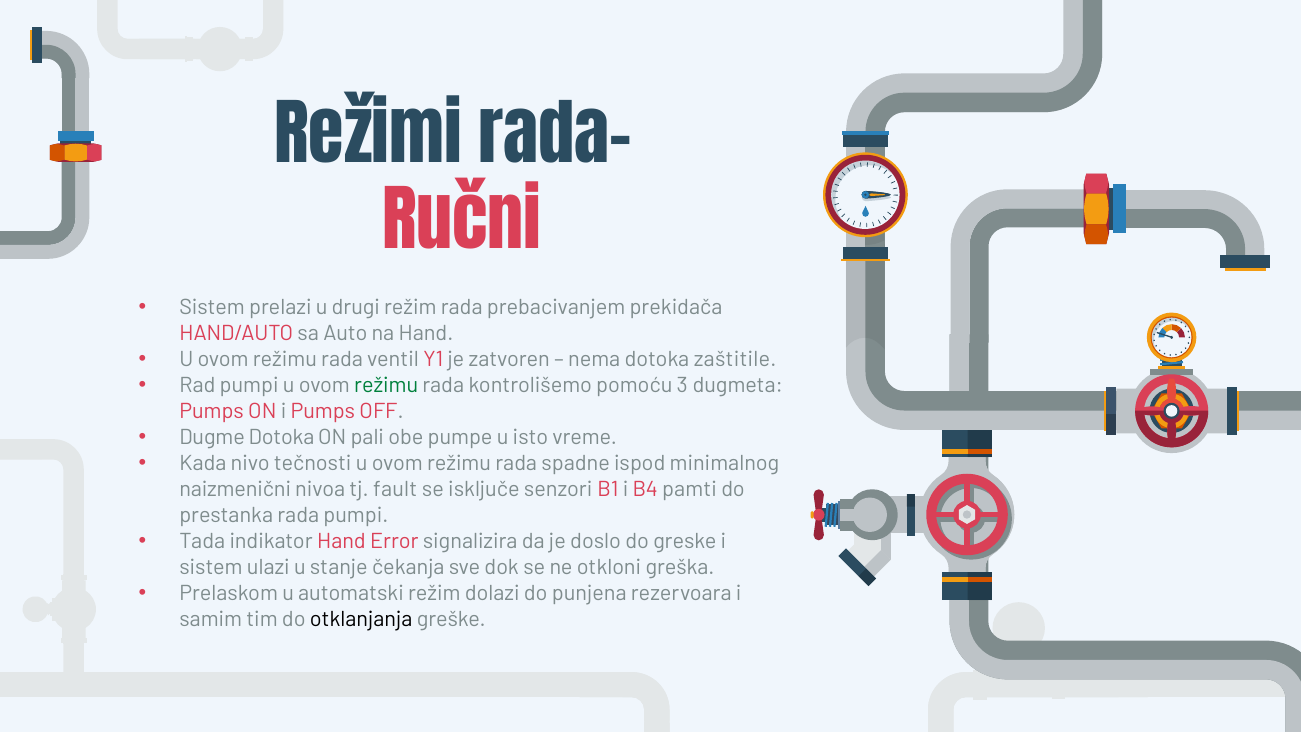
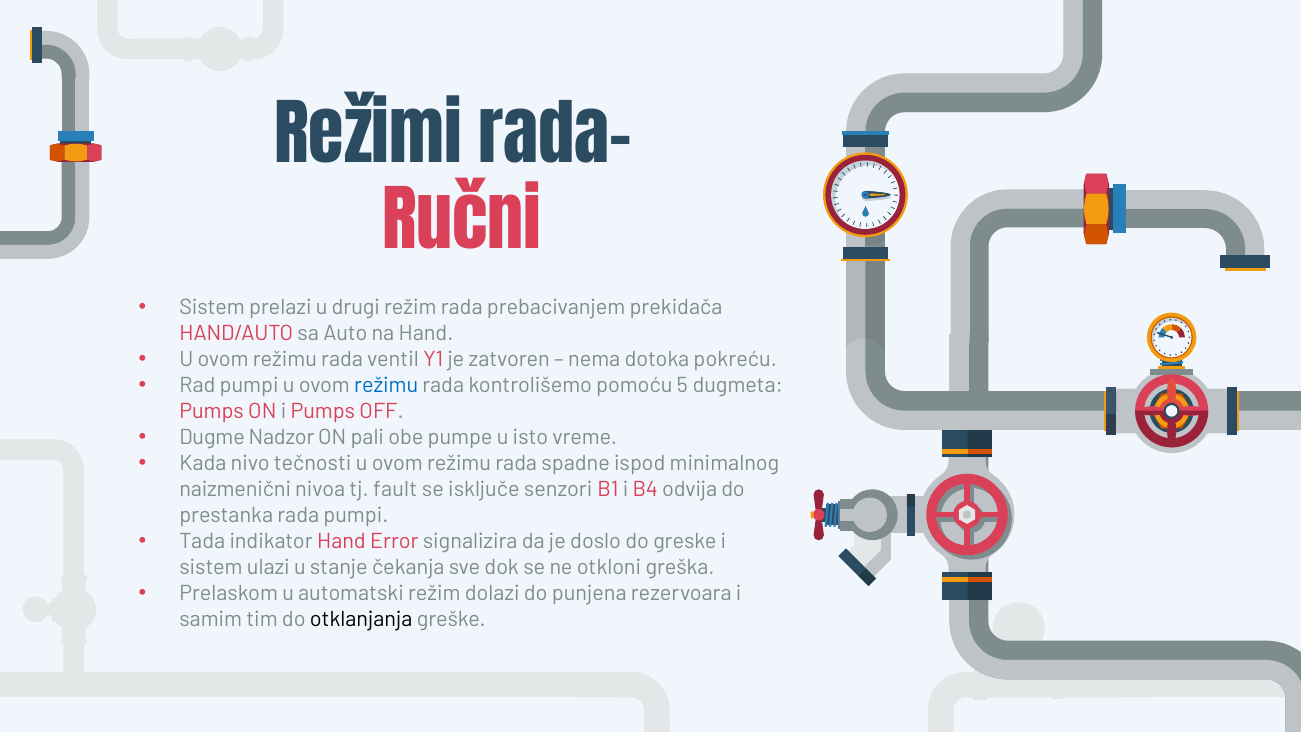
zaštitile: zaštitile -> pokreću (735, 359)
režimu colour: green -> blue (386, 385)
3: 3 -> 5 (682, 385)
Dugme Dotoka: Dotoka -> Nadzor (282, 437)
pamti: pamti -> odvija (690, 490)
